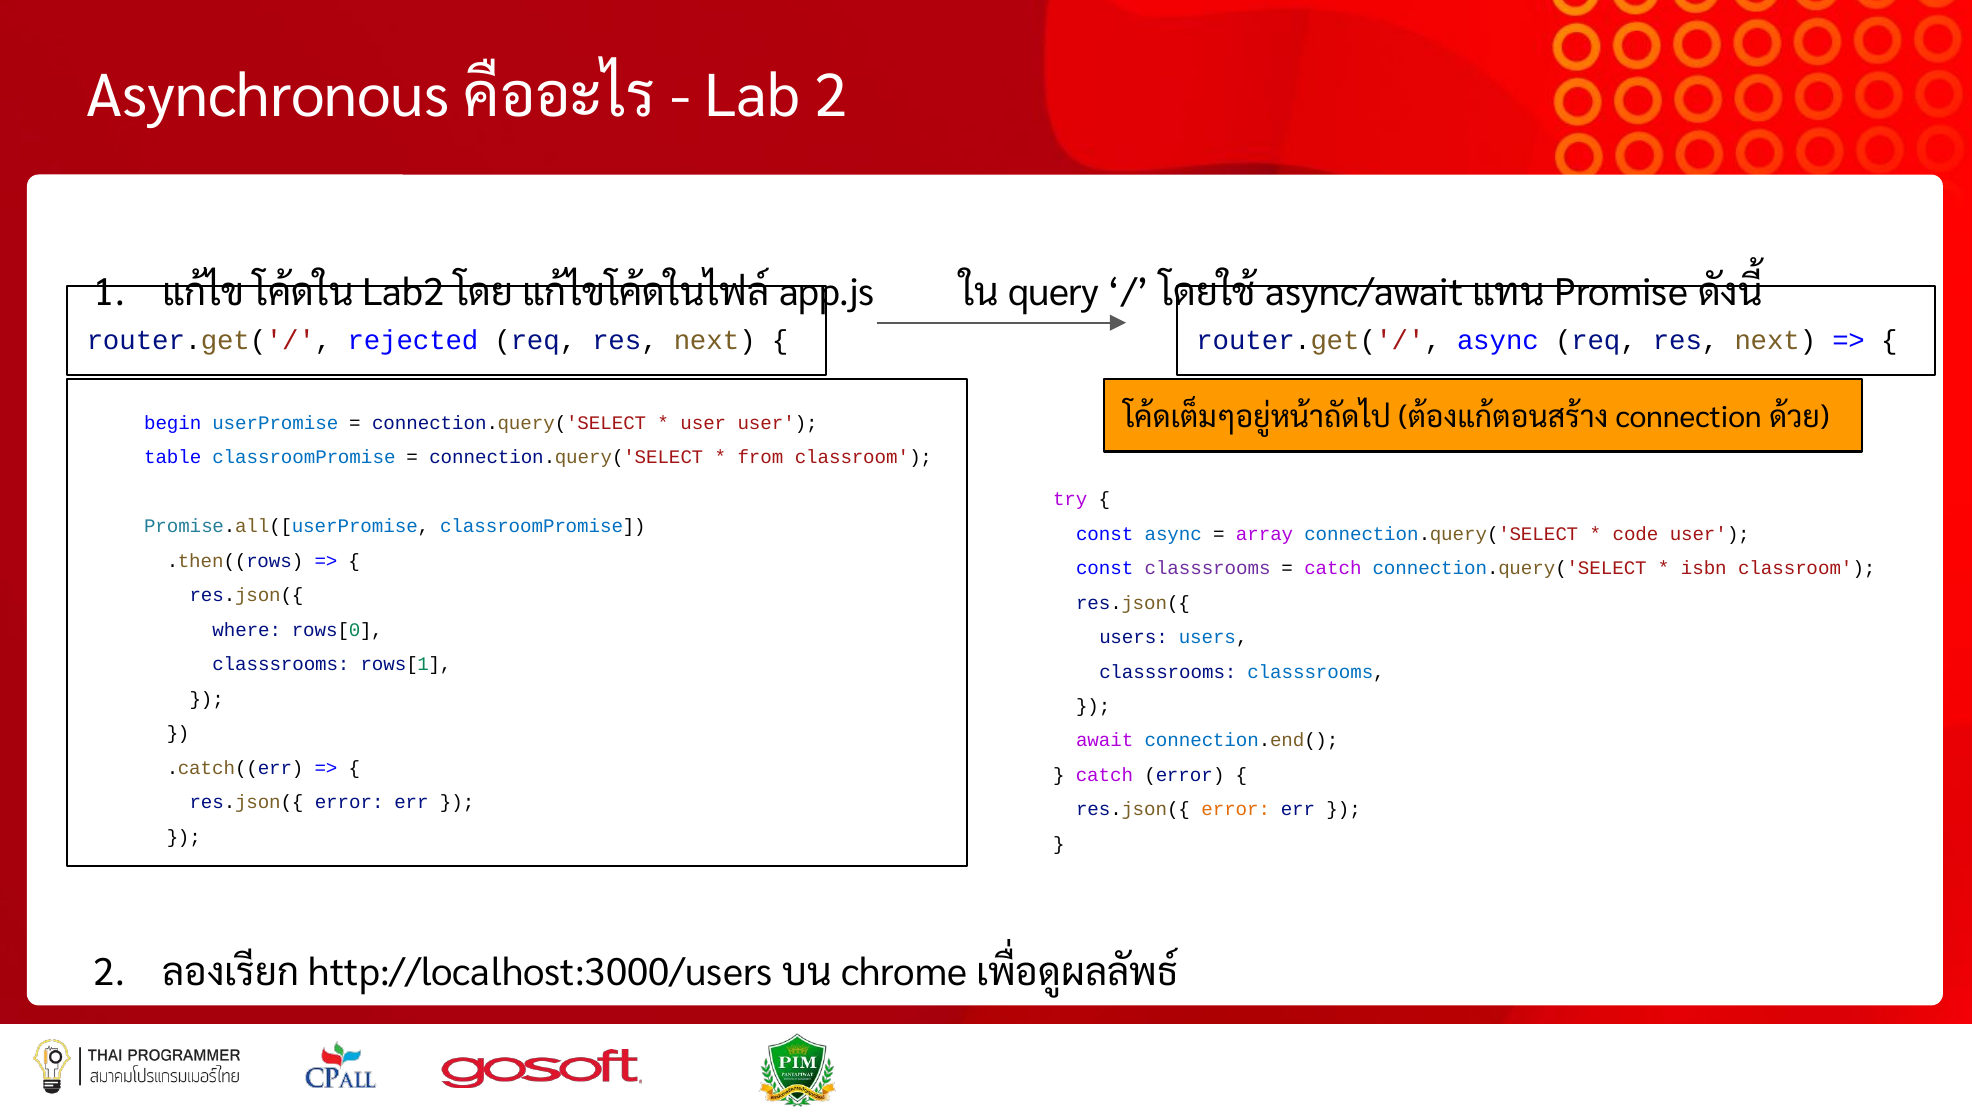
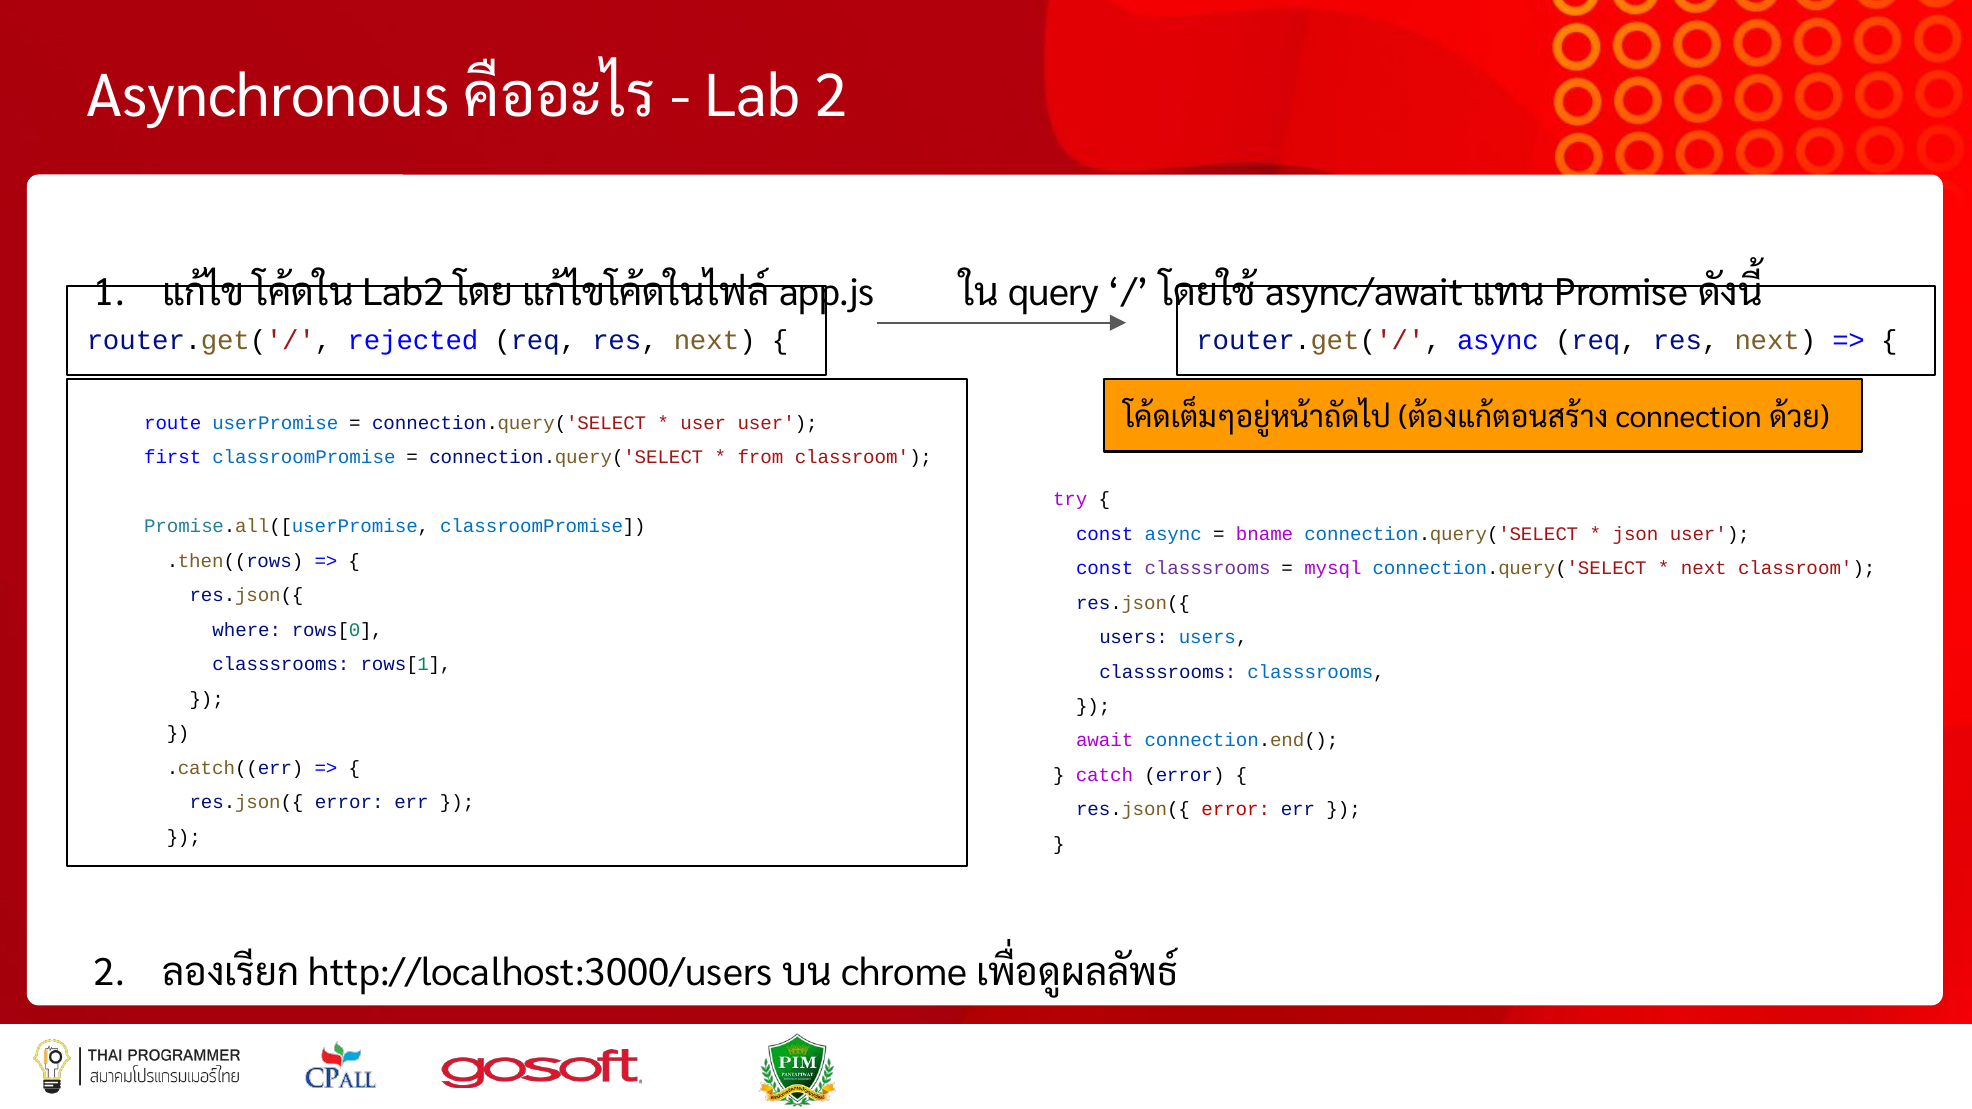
begin: begin -> route (173, 423)
table: table -> first (173, 458)
array: array -> bname (1265, 534)
code: code -> json (1636, 534)
catch: catch -> mysql (1333, 569)
isbn: isbn -> next (1704, 569)
error colour: orange -> red (1236, 810)
